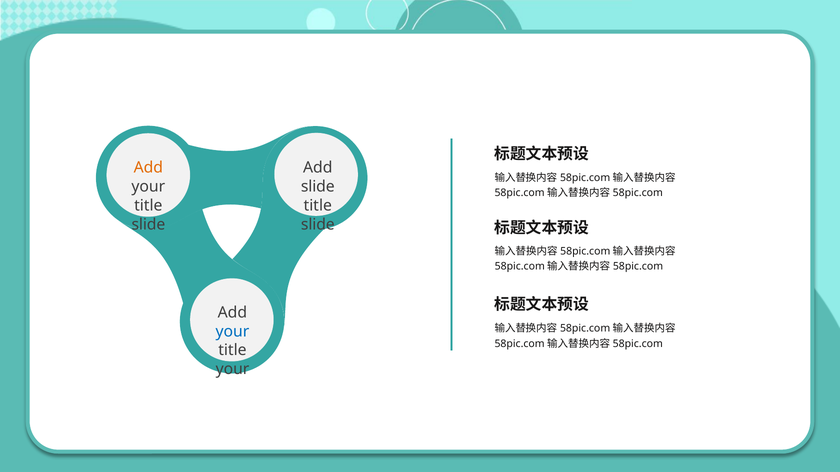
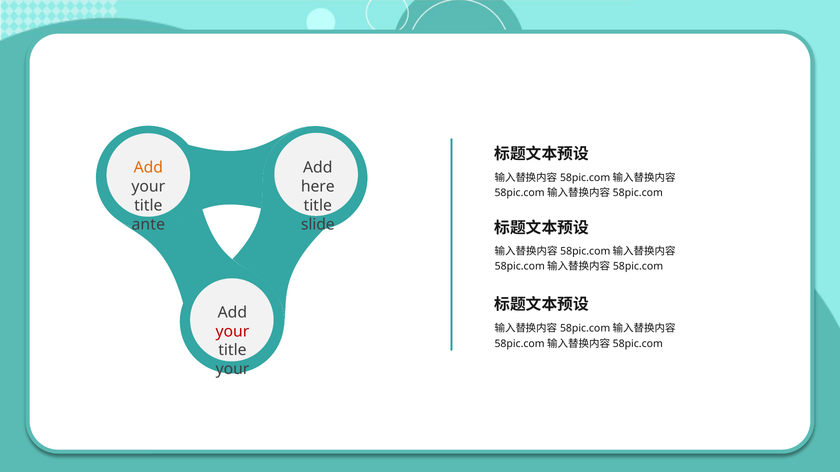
slide: slide -> here (318, 187)
slide: slide -> ante (148, 225)
your colour: blue -> red (232, 332)
